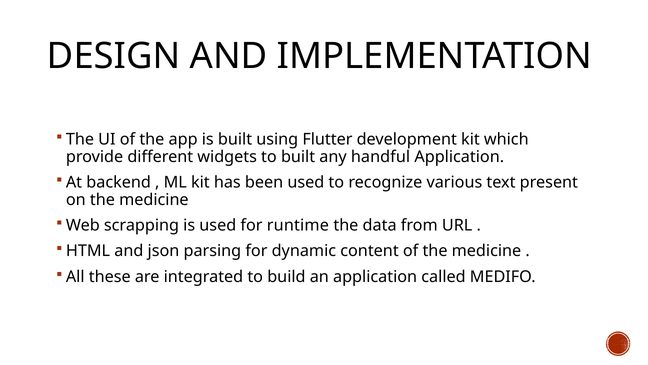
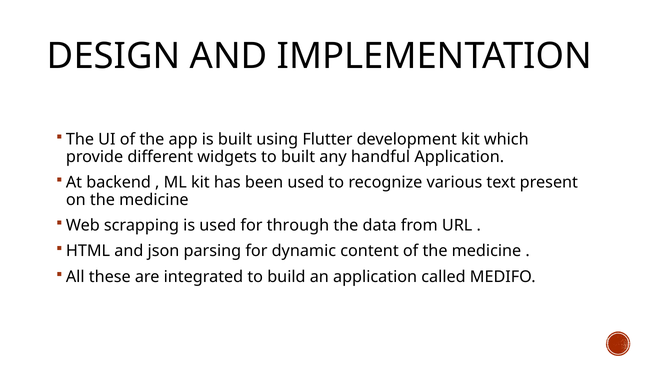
runtime: runtime -> through (298, 225)
